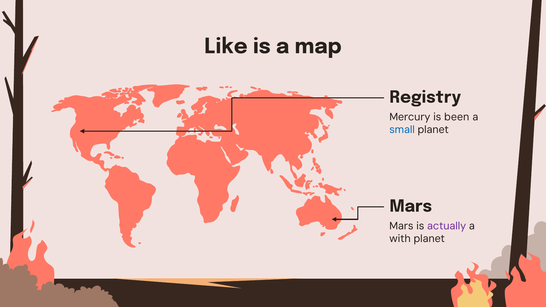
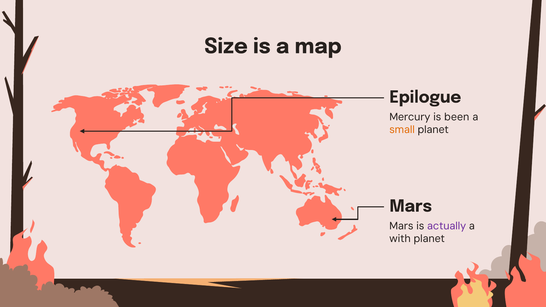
Like: Like -> Size (226, 46)
Registry: Registry -> Epilogue (425, 97)
small colour: blue -> orange (402, 130)
